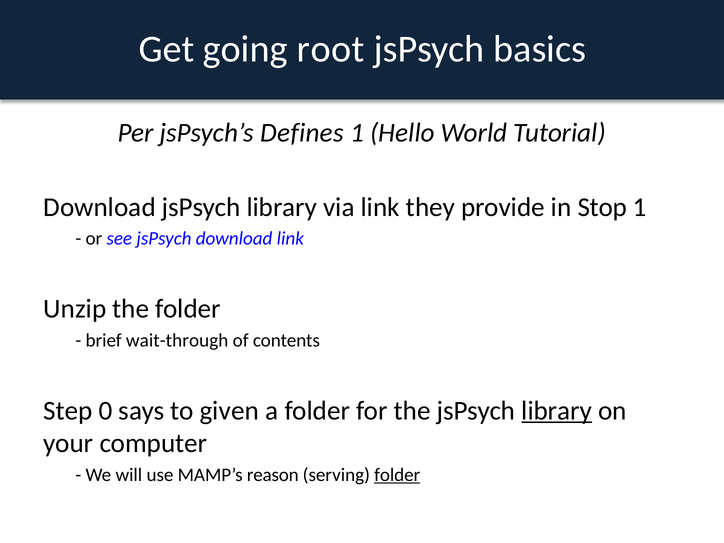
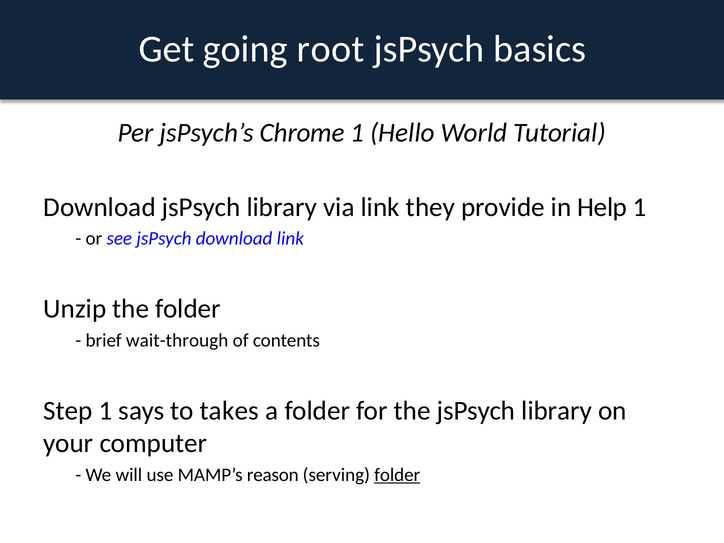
Defines: Defines -> Chrome (302, 133)
Stop: Stop -> Help (602, 207)
Step 0: 0 -> 1 (105, 411)
given: given -> takes (229, 411)
library underline: present -> none (557, 411)
